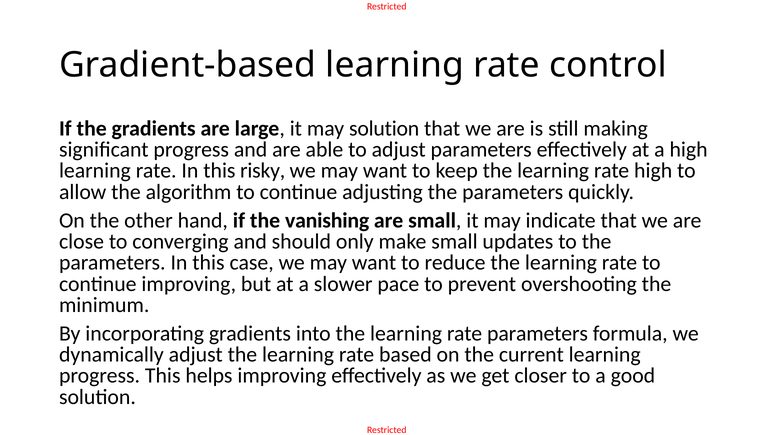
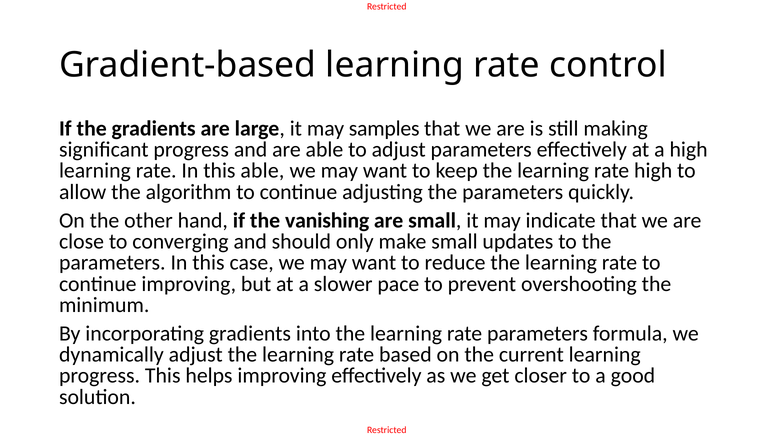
may solution: solution -> samples (384, 129)
this risky: risky -> able (262, 171)
